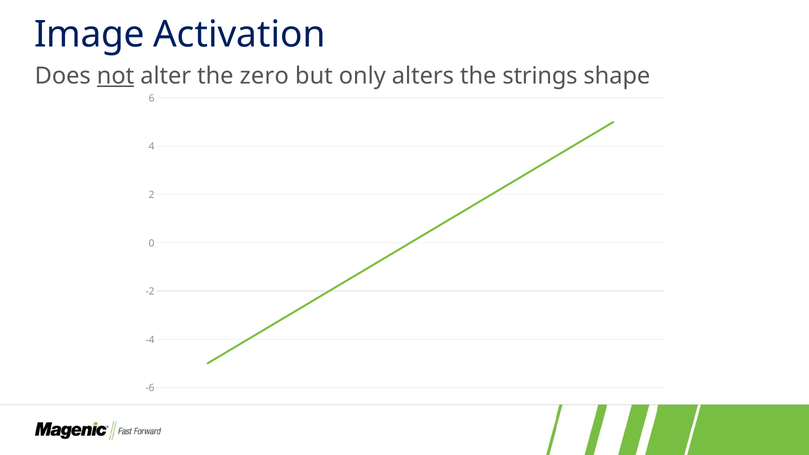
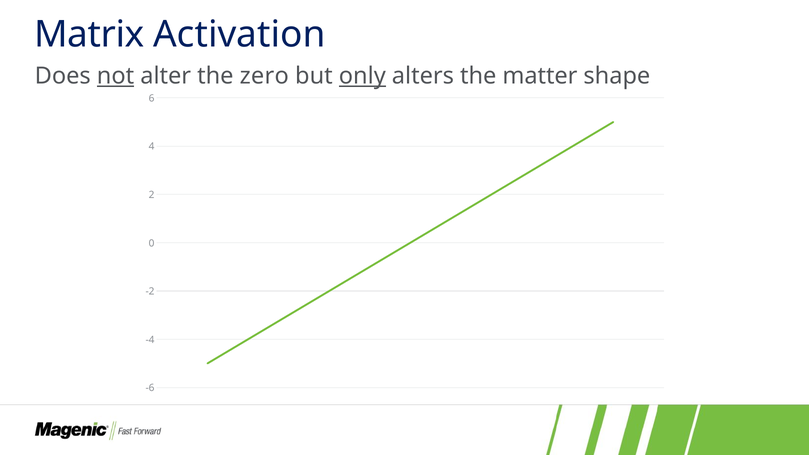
Image: Image -> Matrix (89, 34)
only underline: none -> present (362, 76)
strings: strings -> matter (540, 76)
